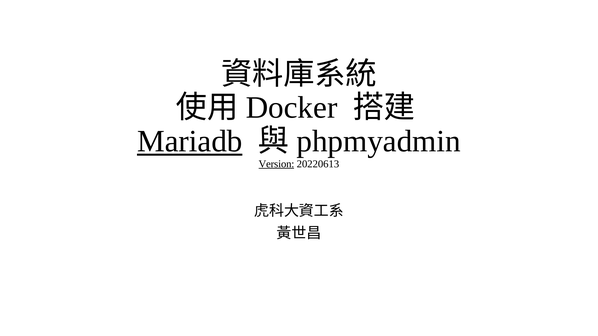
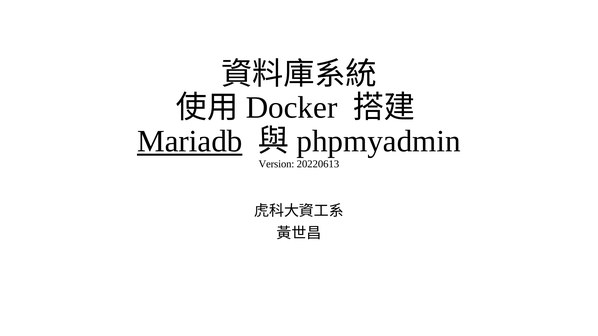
Version underline: present -> none (276, 164)
